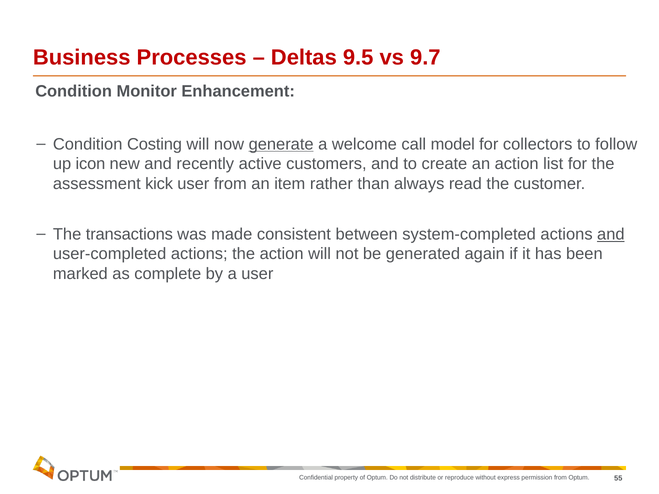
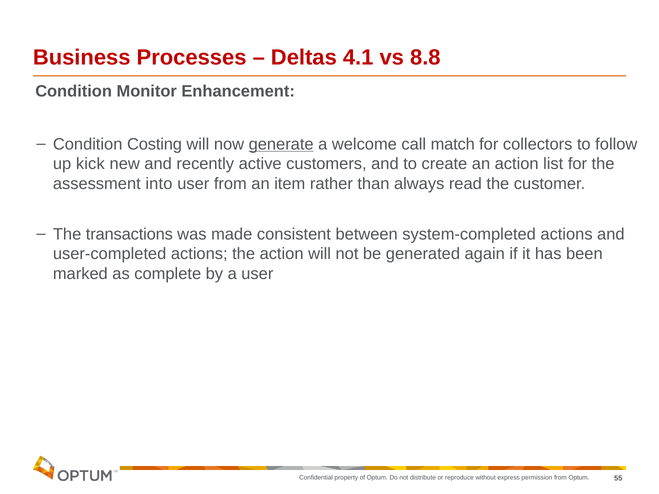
9.5: 9.5 -> 4.1 (358, 58)
9.7: 9.7 -> 8.8 (425, 58)
model: model -> match (453, 144)
icon: icon -> kick (90, 164)
kick: kick -> into (159, 184)
and underline: present -> none (611, 234)
